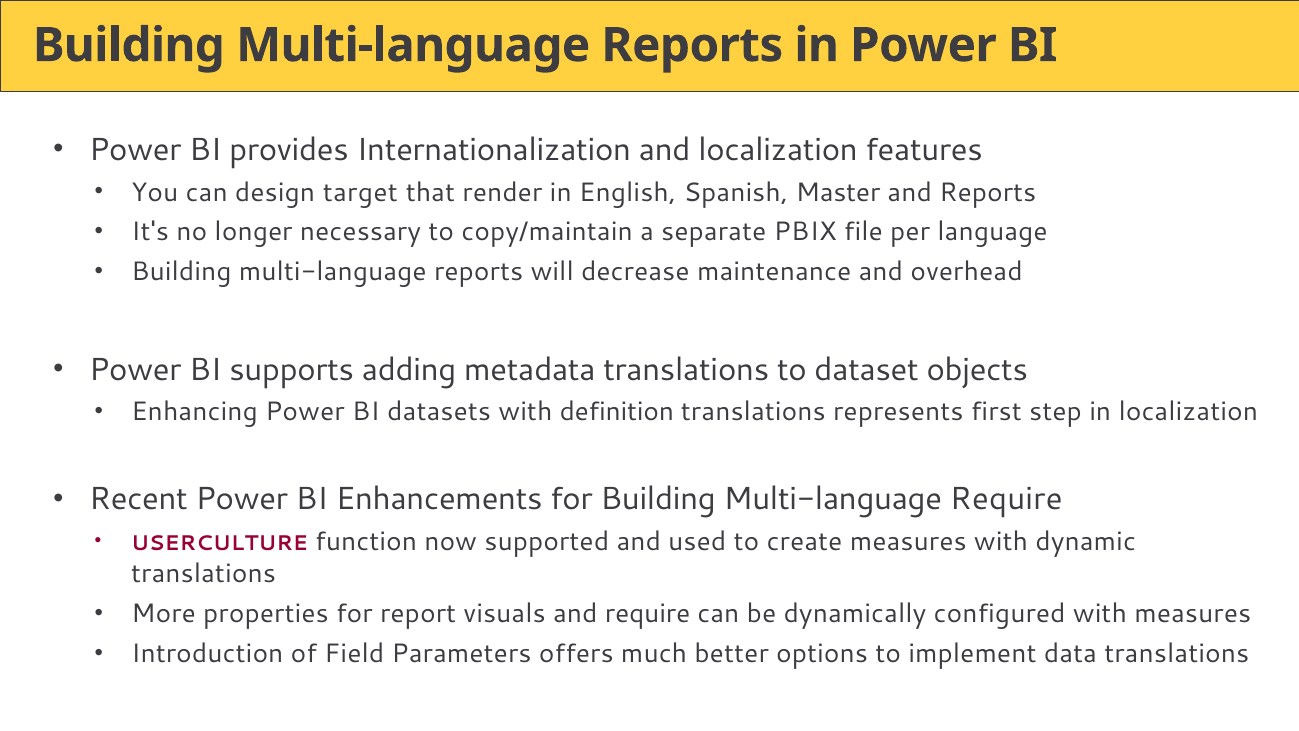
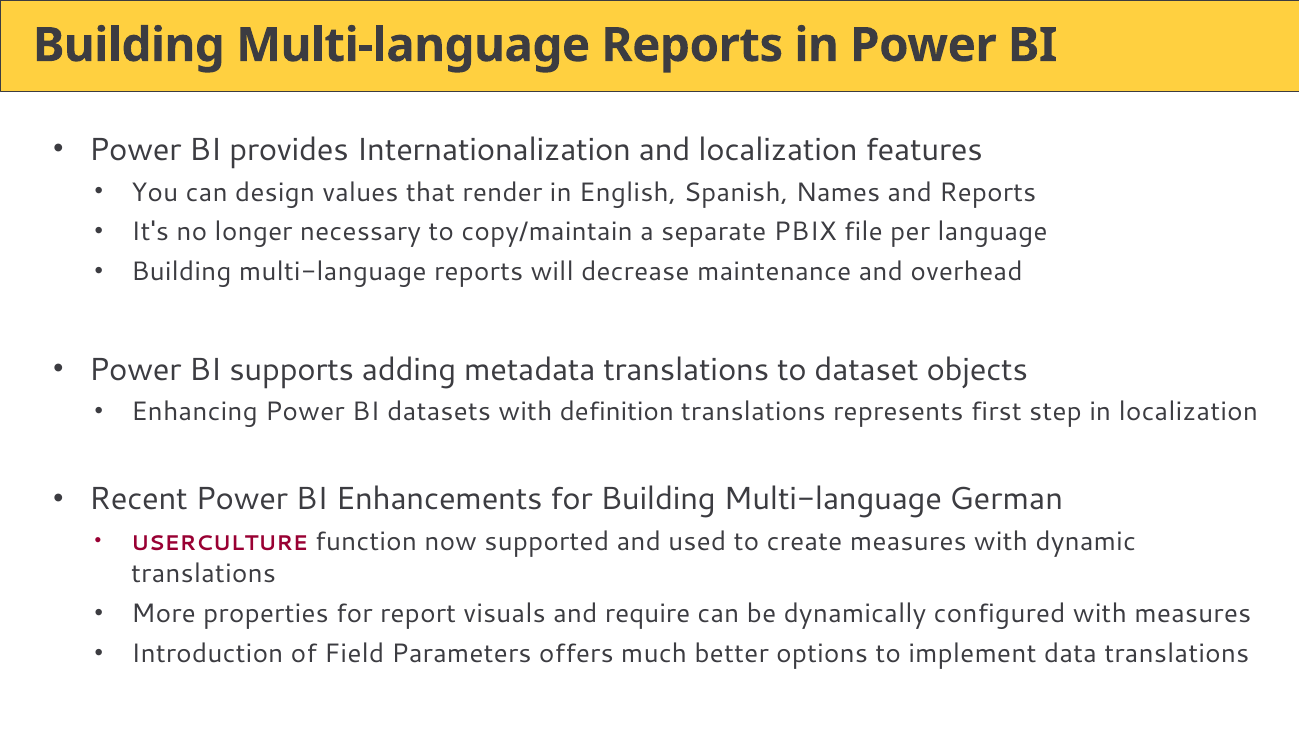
target: target -> values (361, 192)
Master: Master -> Names (838, 192)
Multi-language Require: Require -> German (1006, 499)
